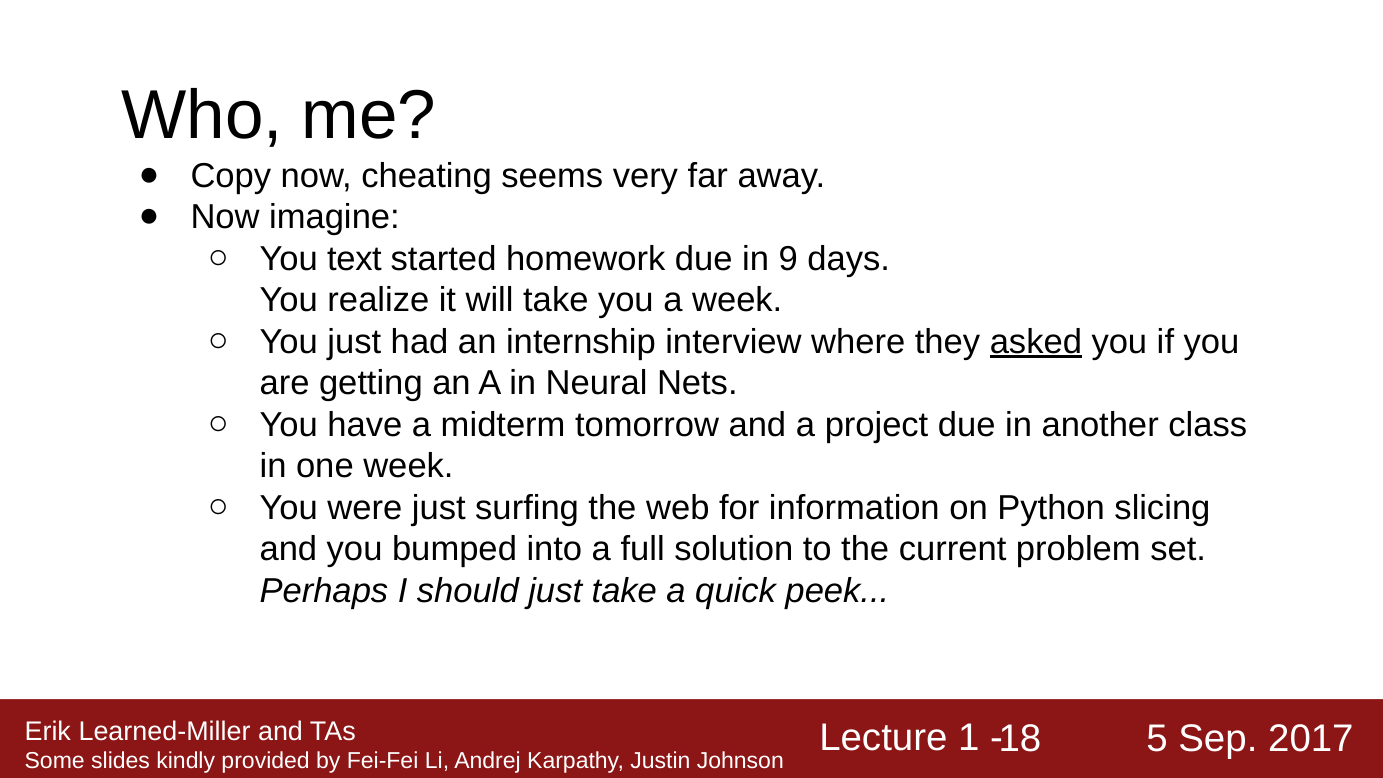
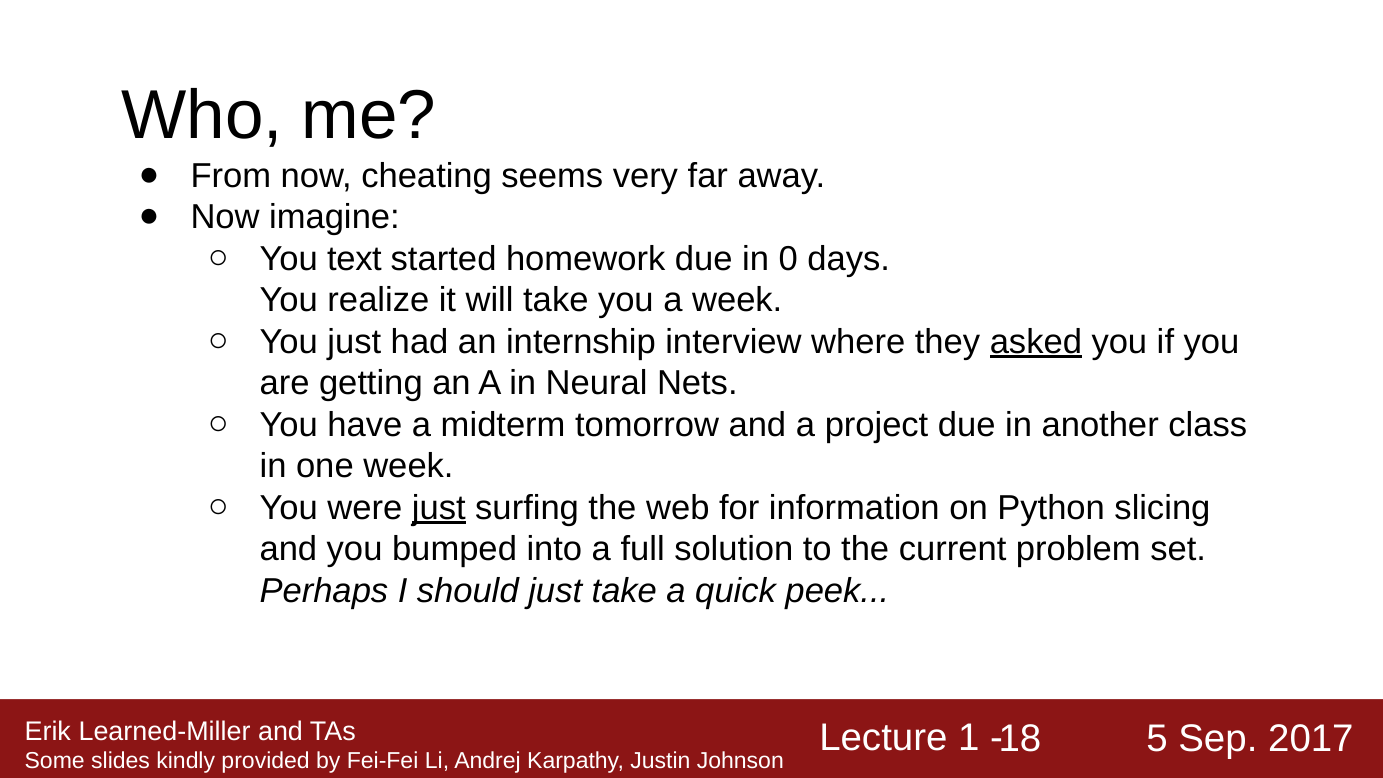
Copy: Copy -> From (231, 176)
9: 9 -> 0 (788, 259)
just underline: none -> present (439, 508)
